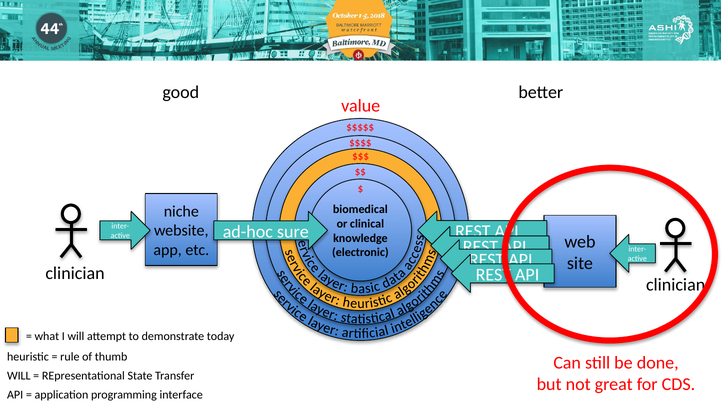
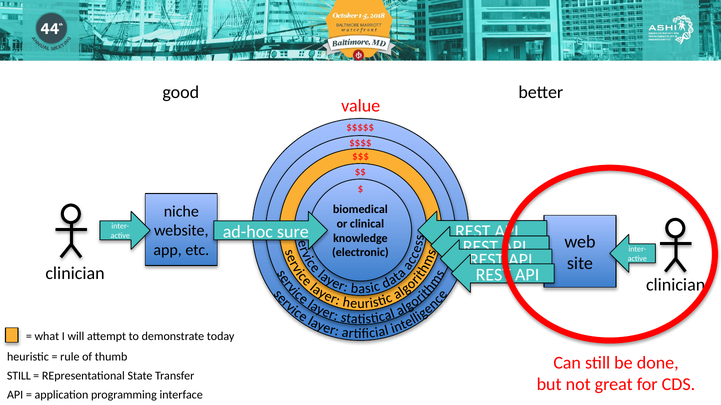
WILL: WILL -> STILL (19, 377)
